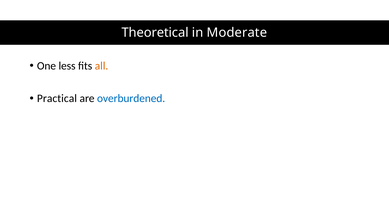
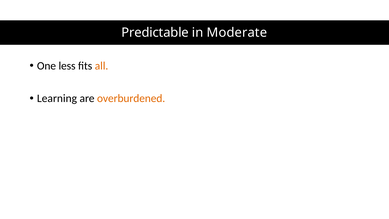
Theoretical: Theoretical -> Predictable (155, 32)
Practical: Practical -> Learning (57, 98)
overburdened colour: blue -> orange (131, 98)
